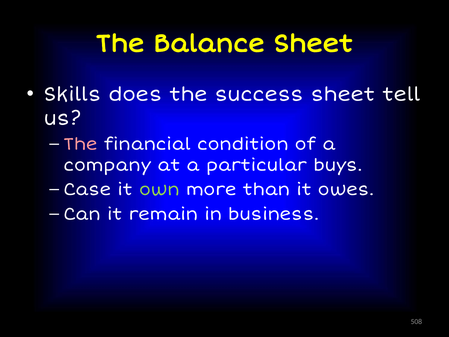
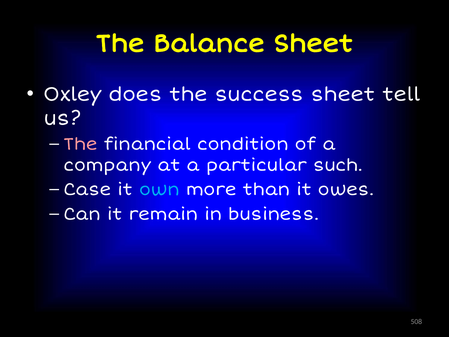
Skills: Skills -> Oxley (73, 94)
buys: buys -> such (338, 165)
own colour: light green -> light blue (159, 189)
